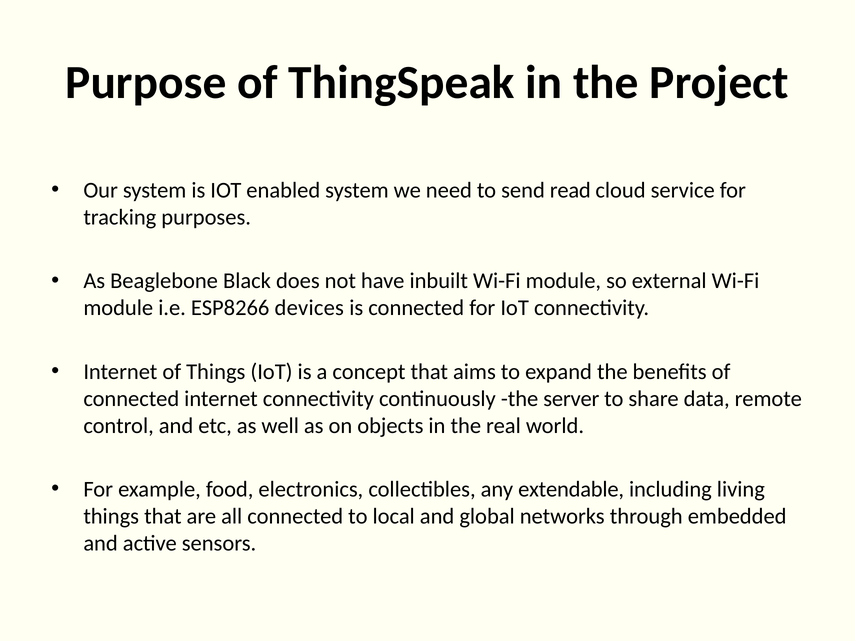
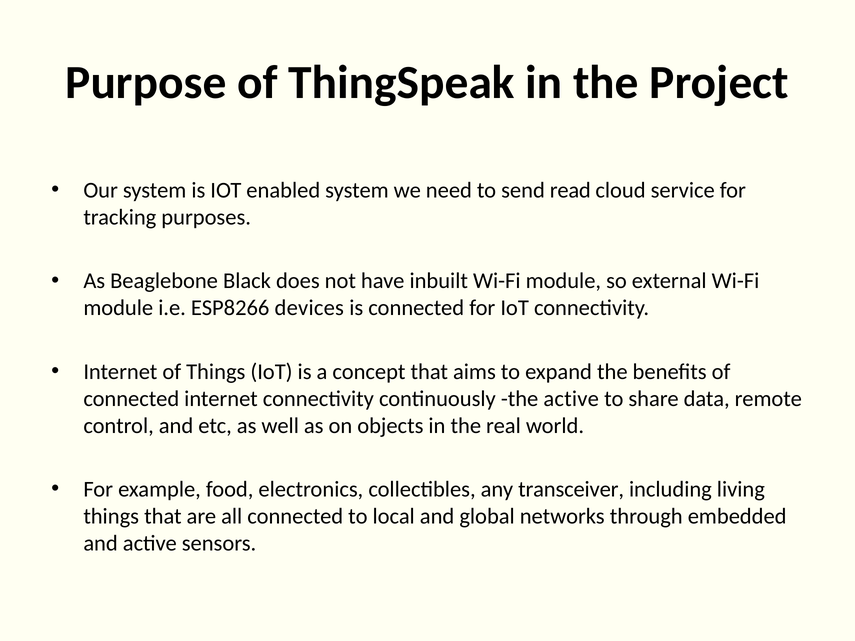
the server: server -> active (571, 399)
extendable: extendable -> transceiver (571, 490)
